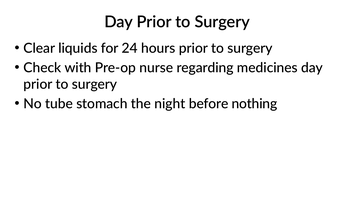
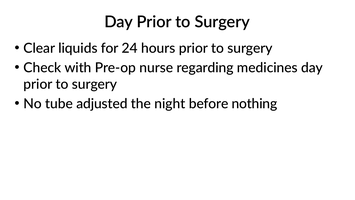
stomach: stomach -> adjusted (102, 104)
